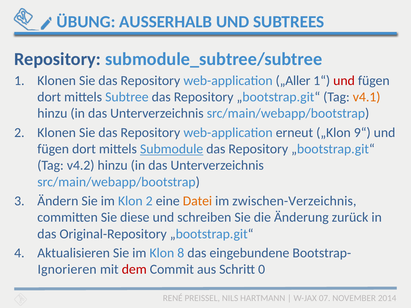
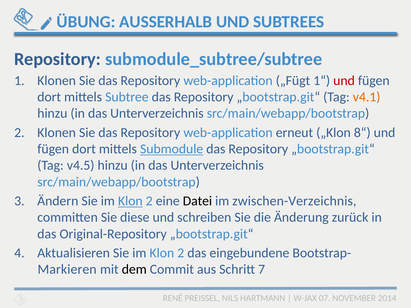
„Aller: „Aller -> „Fügt (293, 81)
9“: 9“ -> 8“ (362, 133)
v4.2: v4.2 -> v4.5 (81, 166)
Klon underline: none -> present (130, 201)
Datei colour: orange -> black (197, 201)
8: 8 -> 2 (181, 253)
Ignorieren: Ignorieren -> Markieren (67, 270)
dem colour: red -> black (134, 270)
0: 0 -> 7 (262, 270)
